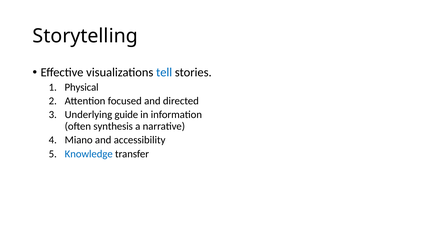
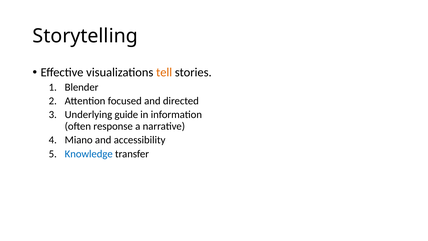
tell colour: blue -> orange (164, 72)
Physical: Physical -> Blender (82, 87)
synthesis: synthesis -> response (113, 126)
